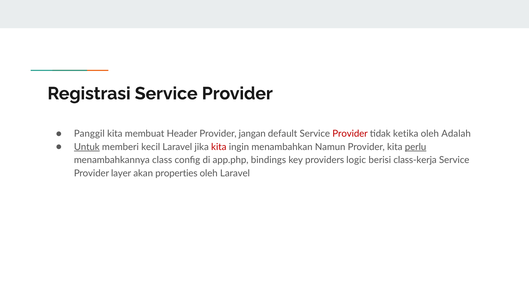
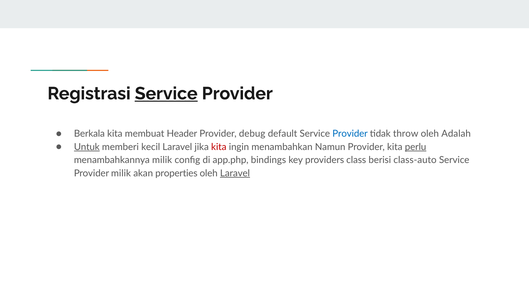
Service underline: none -> present (166, 93)
Panggil: Panggil -> Berkala (89, 134)
jangan: jangan -> debug (252, 134)
Provider colour: red -> blue (350, 134)
ketika: ketika -> throw (406, 134)
menambahkannya class: class -> milik (162, 160)
logic: logic -> class (356, 160)
class-kerja: class-kerja -> class-auto (415, 160)
Provider layer: layer -> milik (121, 173)
Laravel underline: none -> present (235, 173)
